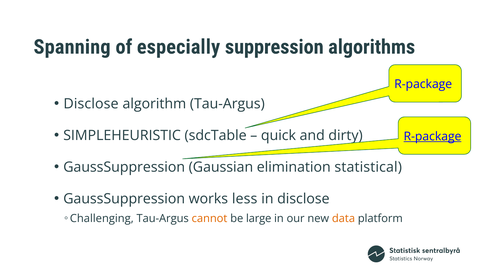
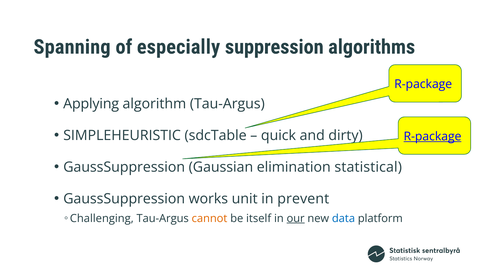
Disclose: Disclose -> Applying (91, 104)
less: less -> unit (245, 199)
in disclose: disclose -> prevent (303, 199)
large: large -> itself (259, 218)
our underline: none -> present (296, 218)
data colour: orange -> blue (343, 218)
